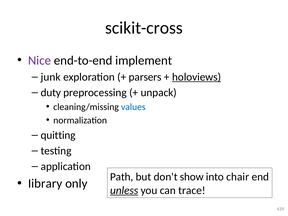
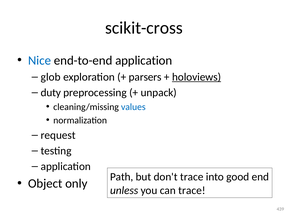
Nice colour: purple -> blue (40, 60)
end-to-end implement: implement -> application (144, 60)
junk: junk -> glob (51, 77)
quitting: quitting -> request (58, 135)
don't show: show -> trace (192, 177)
chair: chair -> good (238, 177)
Iibrary: Iibrary -> Object (45, 184)
unless underline: present -> none (124, 190)
